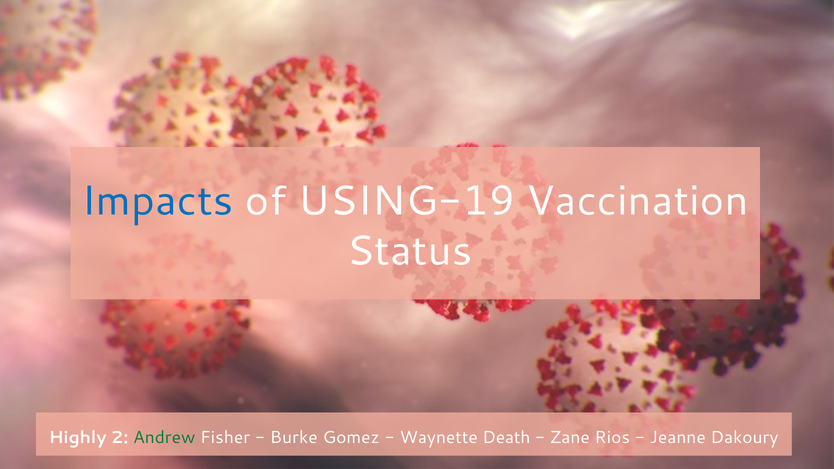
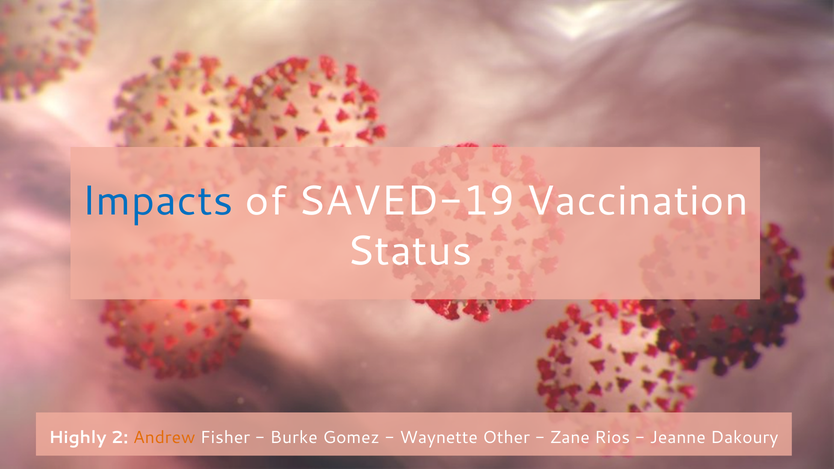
USING-19: USING-19 -> SAVED-19 (406, 201)
Andrew colour: green -> orange (164, 438)
Death: Death -> Other (506, 438)
